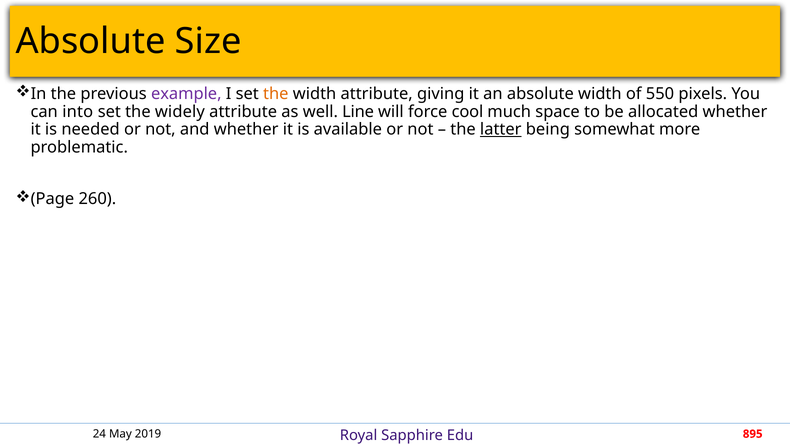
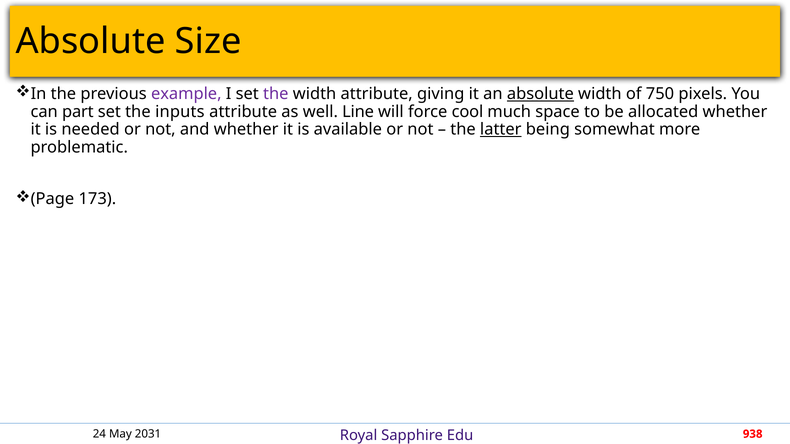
the colour: orange -> purple (276, 94)
absolute underline: none -> present (540, 94)
550: 550 -> 750 (660, 94)
into: into -> part (78, 112)
widely: widely -> inputs (180, 112)
260: 260 -> 173 (97, 199)
2019: 2019 -> 2031 (148, 434)
895: 895 -> 938 (753, 434)
